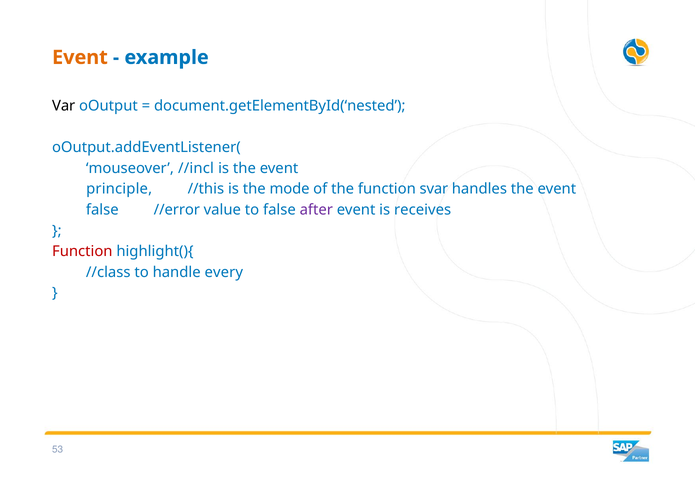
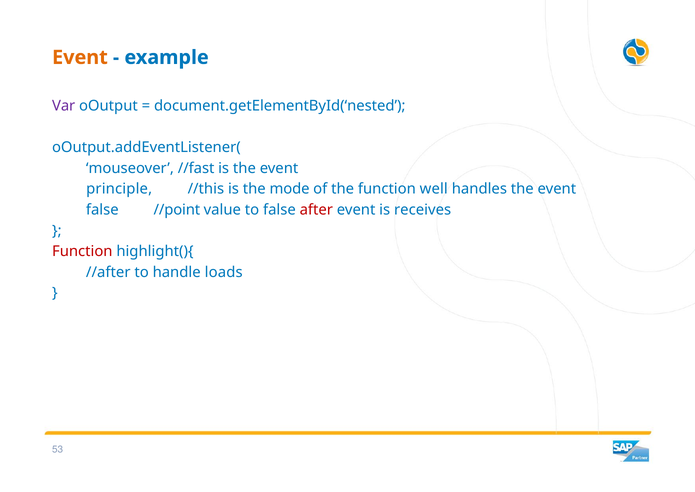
Var colour: black -> purple (64, 106)
//incl: //incl -> //fast (196, 168)
svar: svar -> well (434, 189)
//error: //error -> //point (177, 210)
after colour: purple -> red (316, 210)
//class: //class -> //after (108, 272)
every: every -> loads (224, 272)
